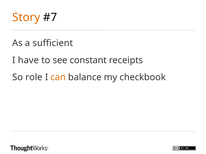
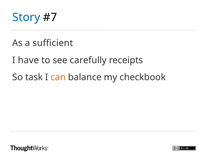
Story colour: orange -> blue (26, 17)
constant: constant -> carefully (88, 60)
role: role -> task (34, 78)
